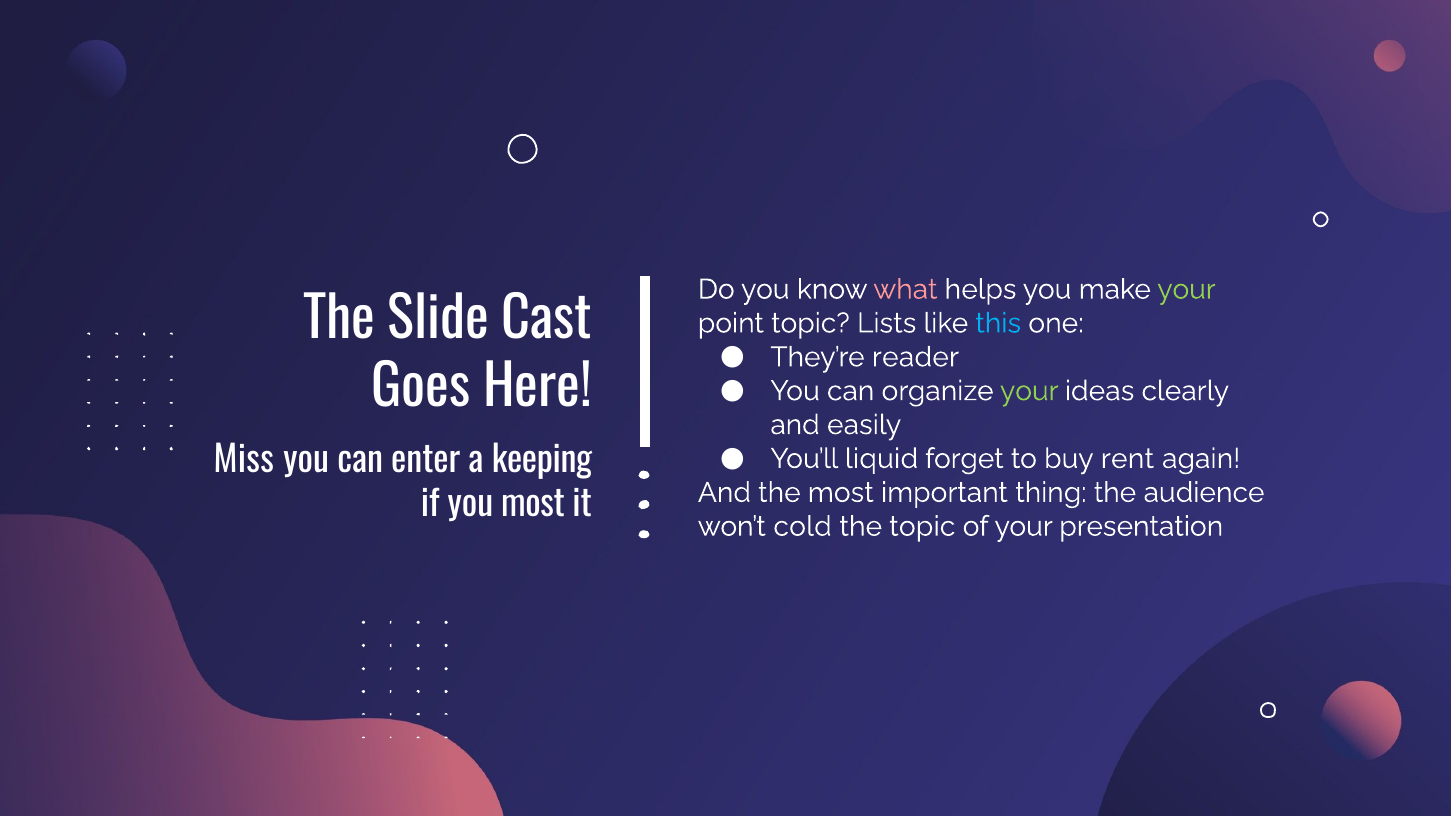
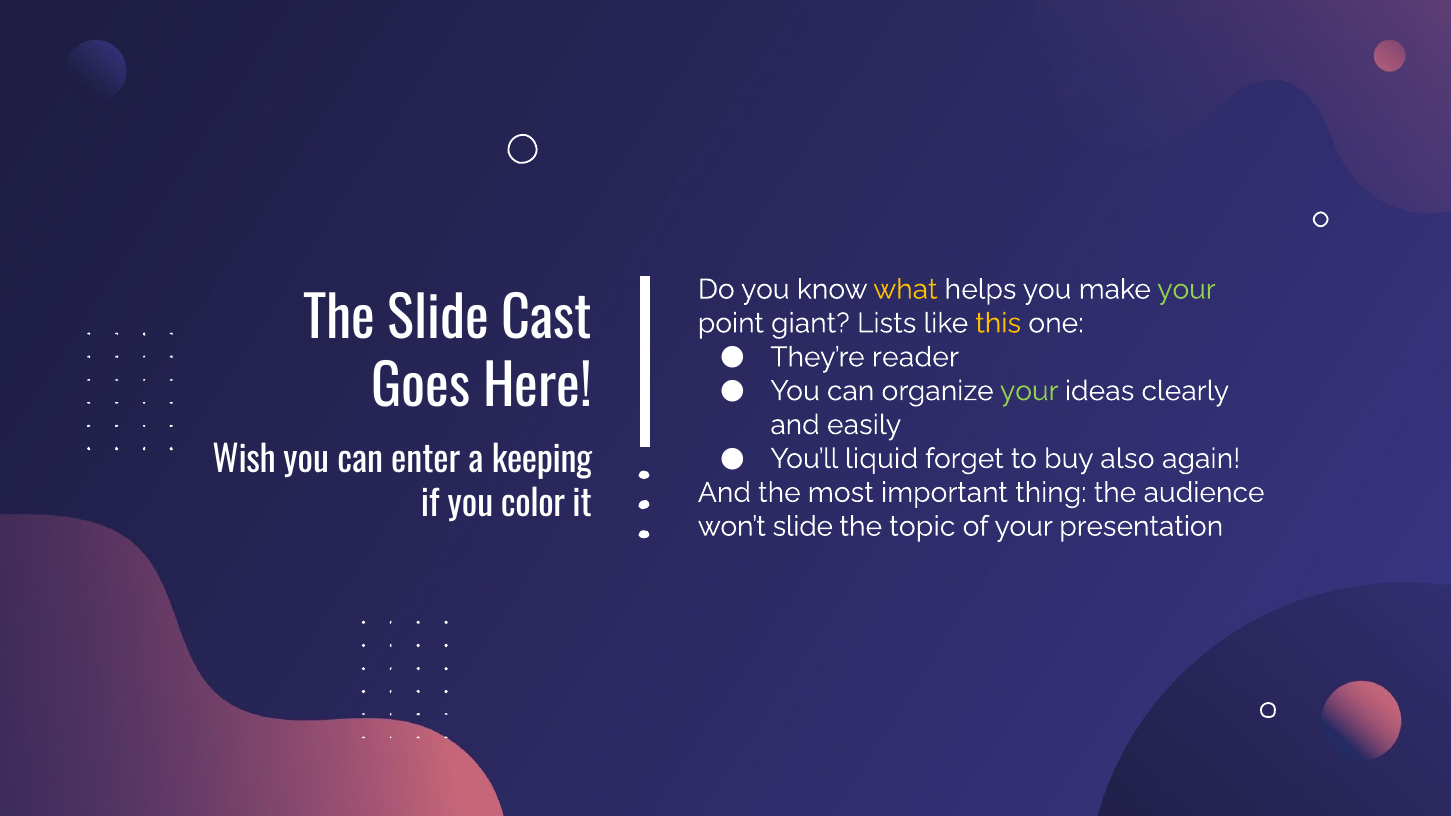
what colour: pink -> yellow (905, 289)
point topic: topic -> giant (810, 323)
this colour: light blue -> yellow (998, 323)
rent: rent -> also (1127, 459)
Miss: Miss -> Wish (244, 461)
you most: most -> color (533, 504)
won’t cold: cold -> slide (803, 527)
